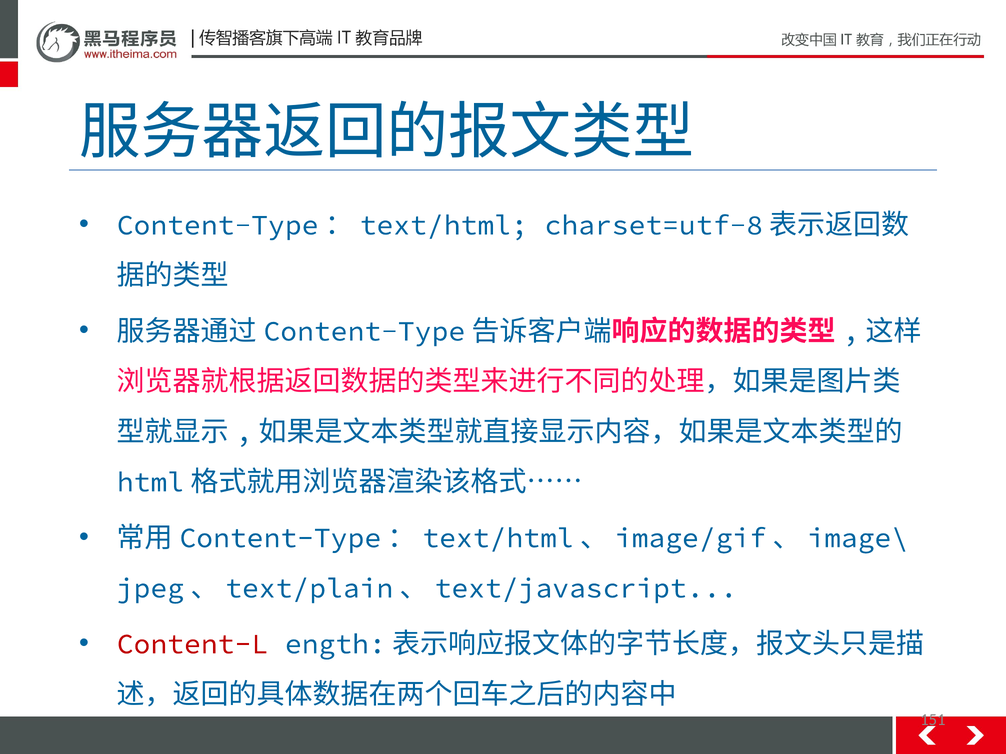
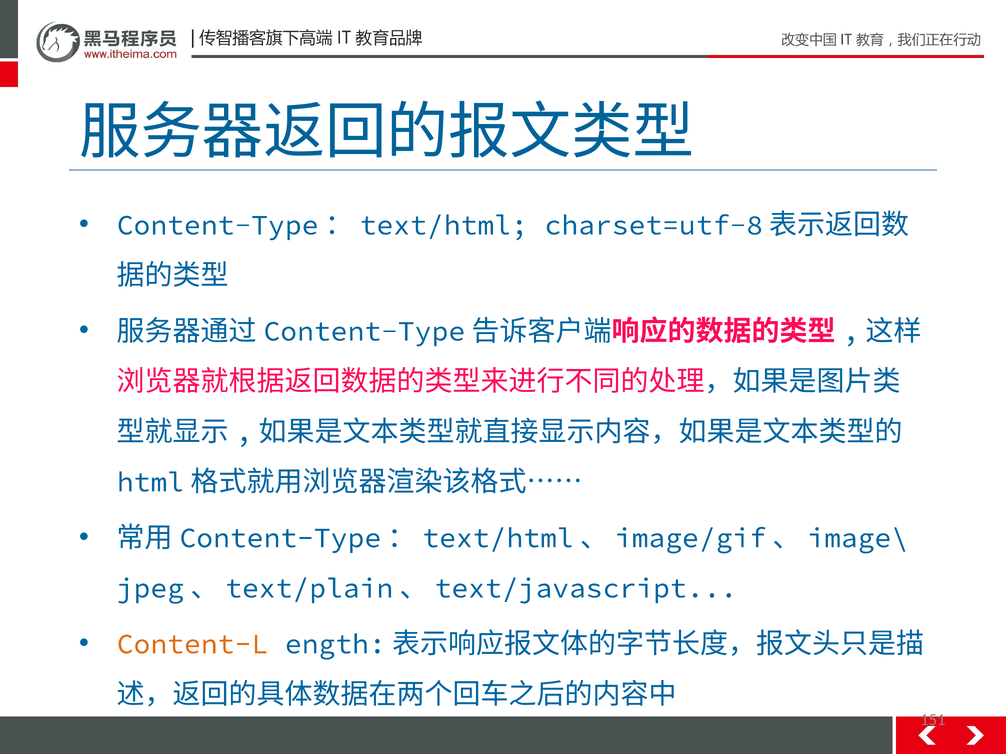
Content-L colour: red -> orange (192, 644)
